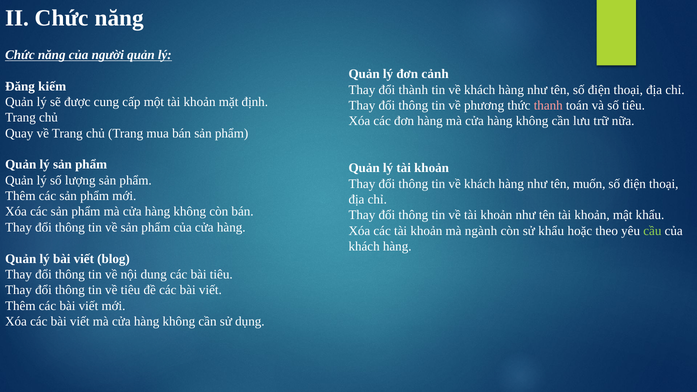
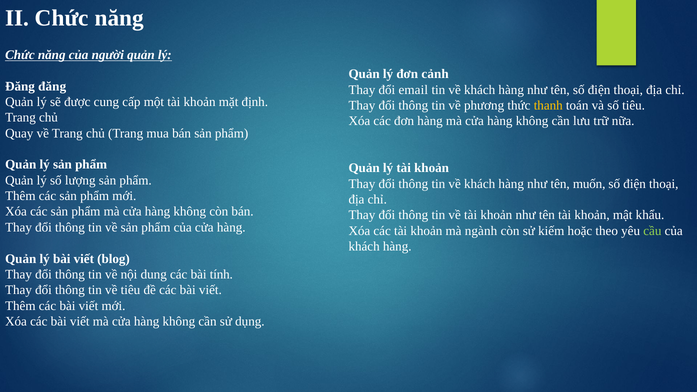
Đăng kiếm: kiếm -> đăng (52, 86)
thành: thành -> email (413, 90)
thanh colour: pink -> yellow (548, 105)
sử khẩu: khẩu -> kiếm (551, 231)
bài tiêu: tiêu -> tính (221, 274)
